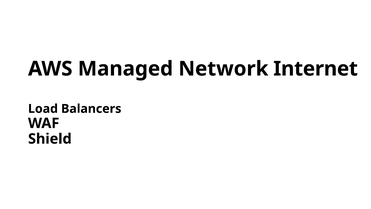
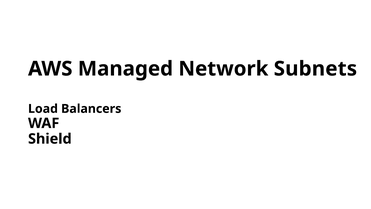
Internet: Internet -> Subnets (315, 69)
